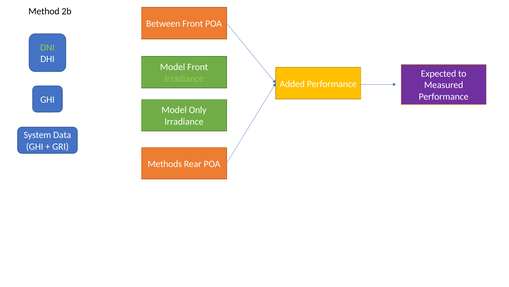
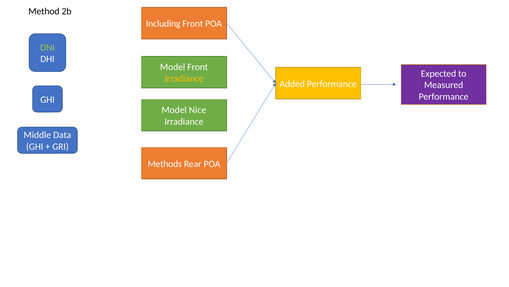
Between: Between -> Including (163, 24)
Irradiance colour: light green -> yellow (184, 78)
Only: Only -> Nice (198, 110)
System: System -> Middle (37, 135)
